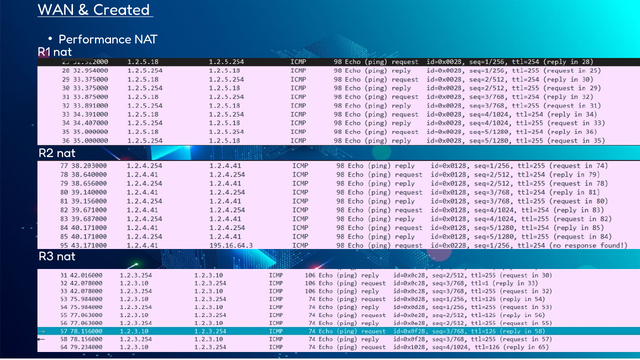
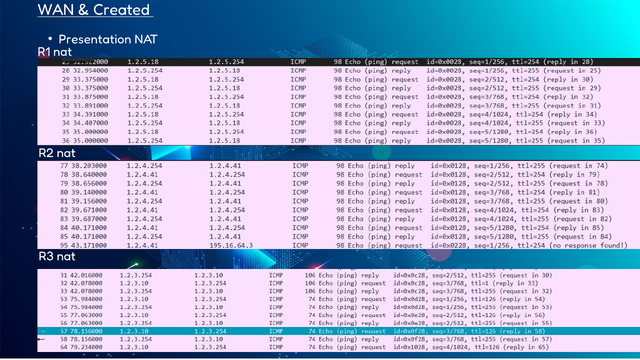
Performance: Performance -> Presentation (95, 39)
